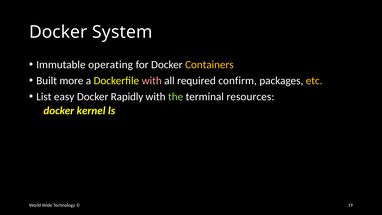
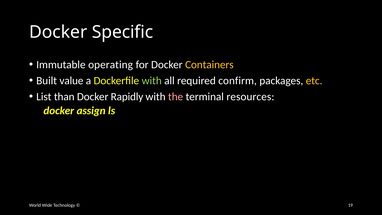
System: System -> Specific (123, 32)
more: more -> value (71, 81)
with colour: pink -> light green (152, 81)
easy: easy -> than (64, 97)
the colour: light green -> pink (176, 97)
kernel: kernel -> assign (91, 111)
